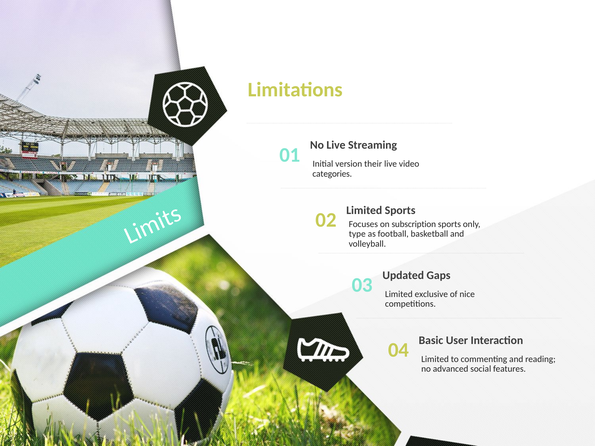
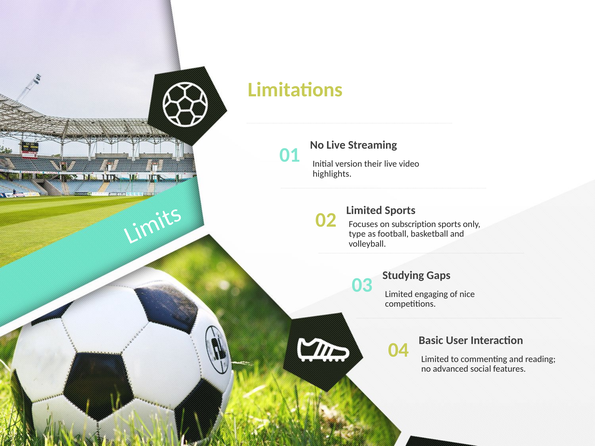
categories: categories -> highlights (332, 174)
Updated: Updated -> Studying (403, 275)
exclusive: exclusive -> engaging (431, 294)
